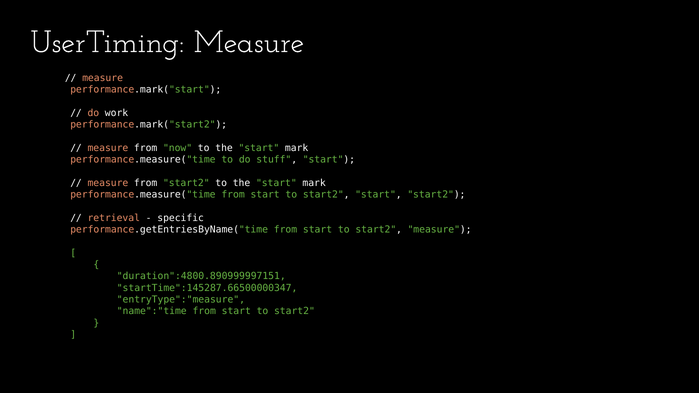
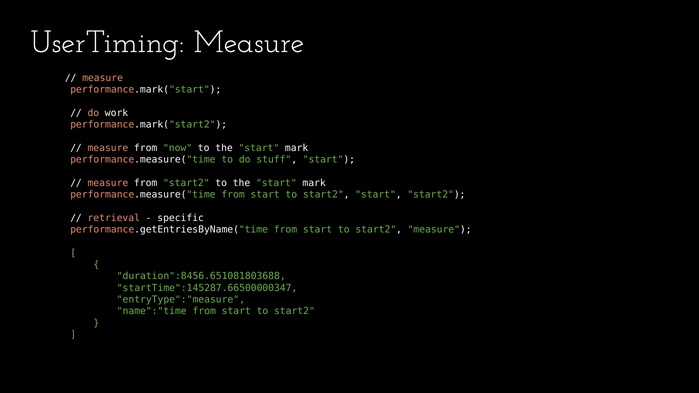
duration":4800.890999997151: duration":4800.890999997151 -> duration":8456.651081803688 (201, 276)
